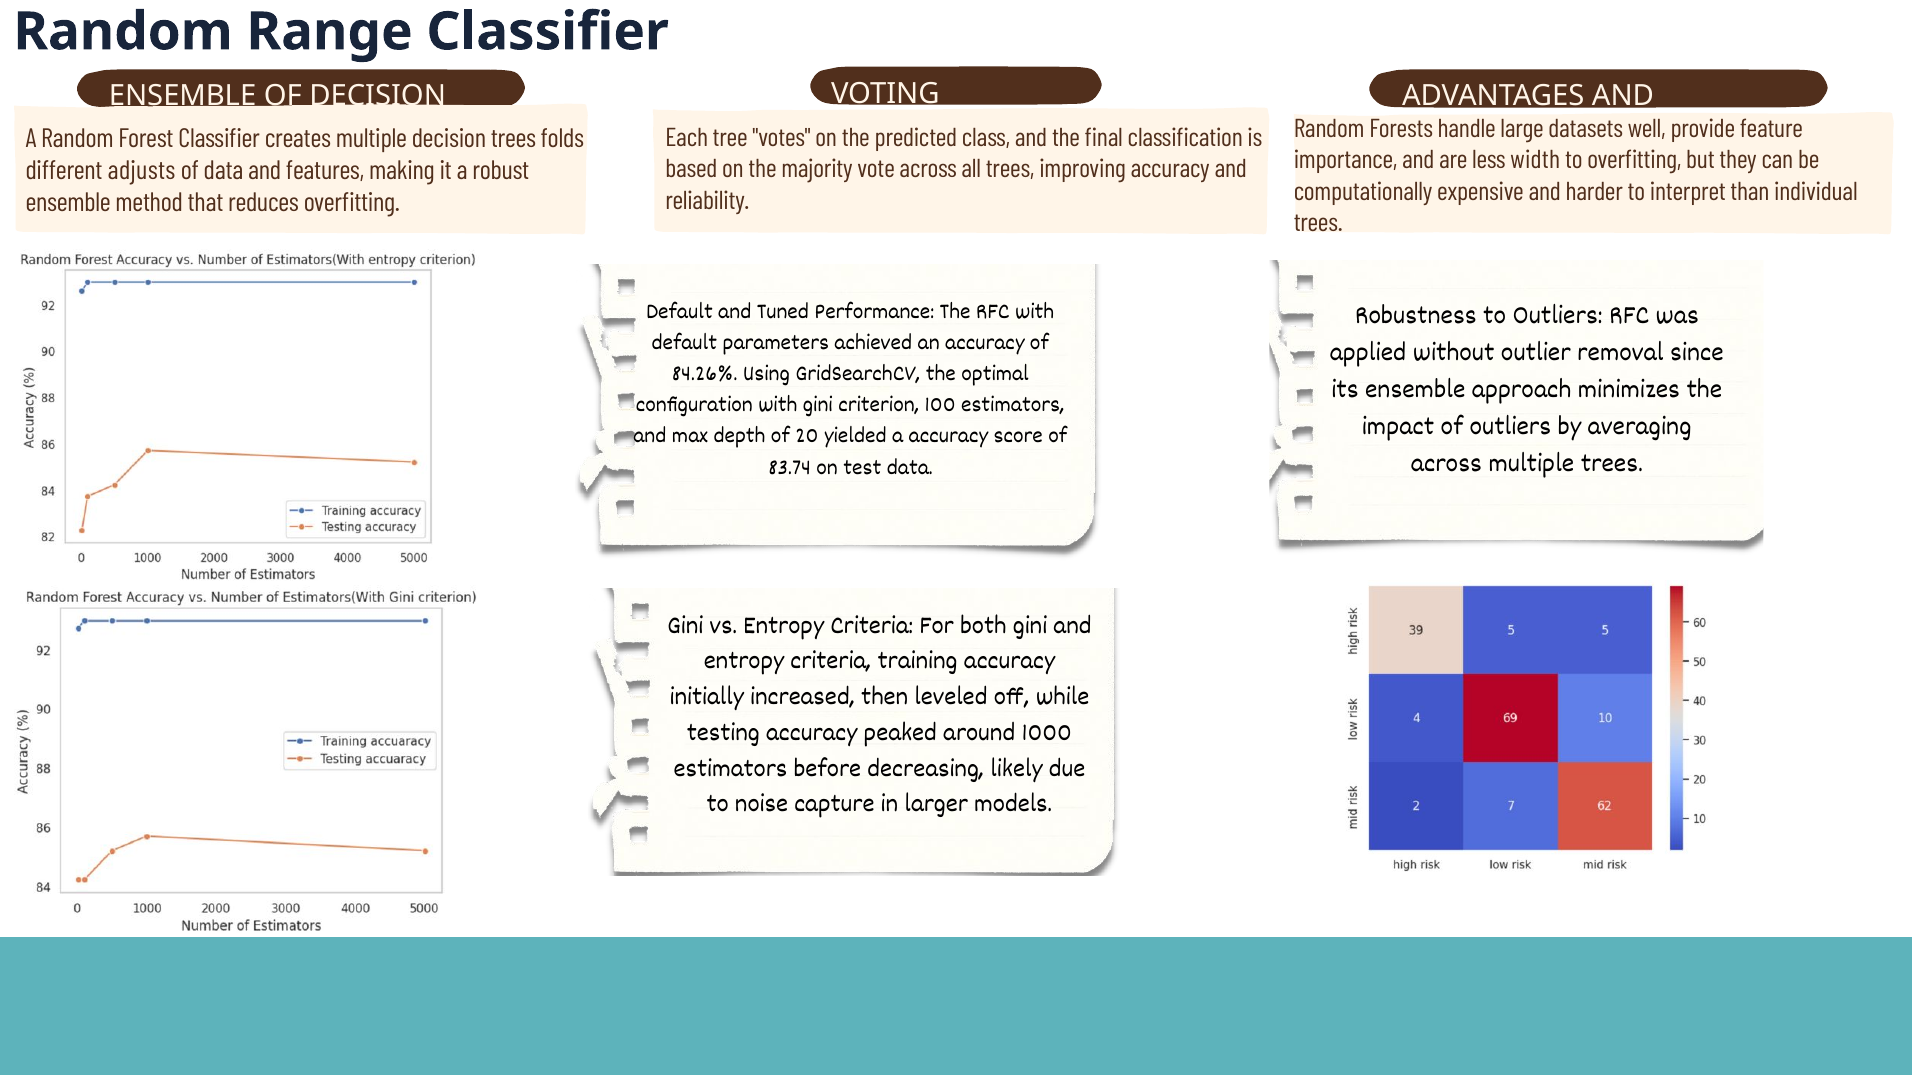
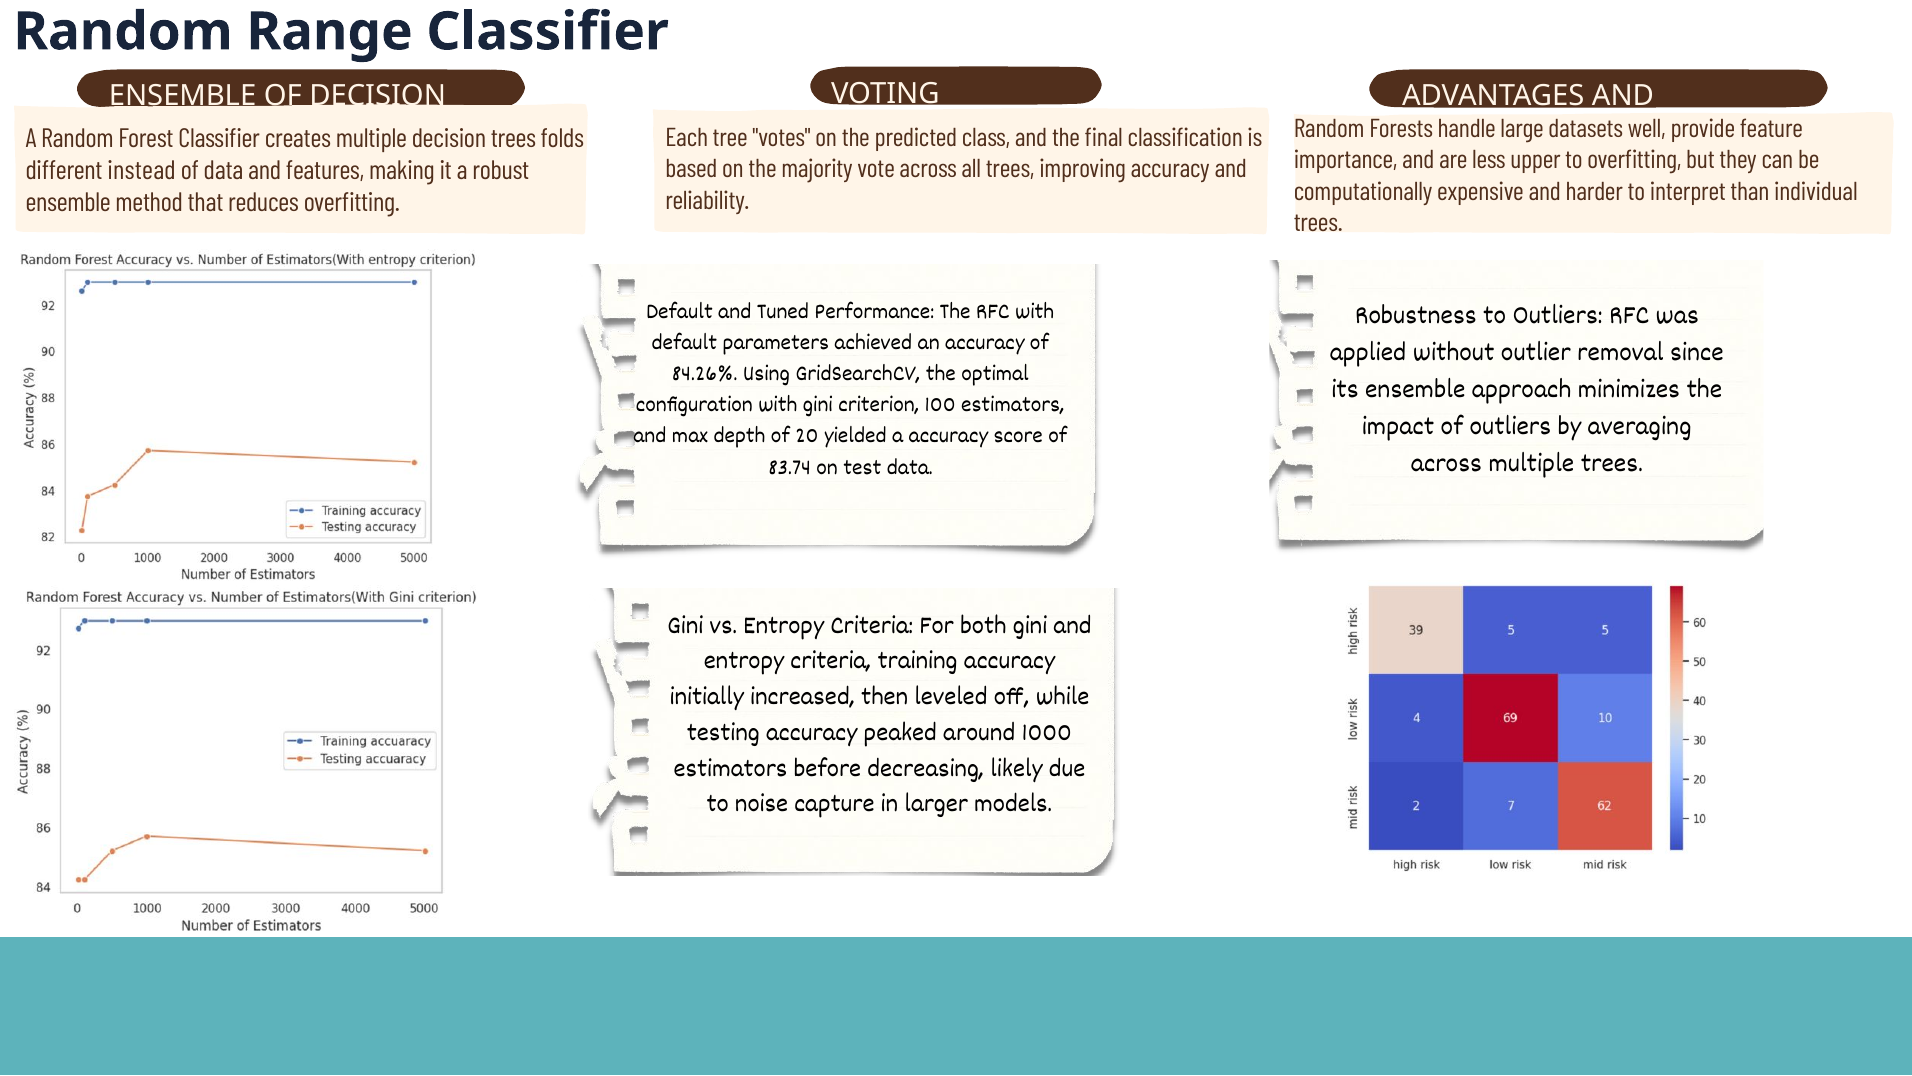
width: width -> upper (1536, 160)
adjusts: adjusts -> instead (142, 171)
